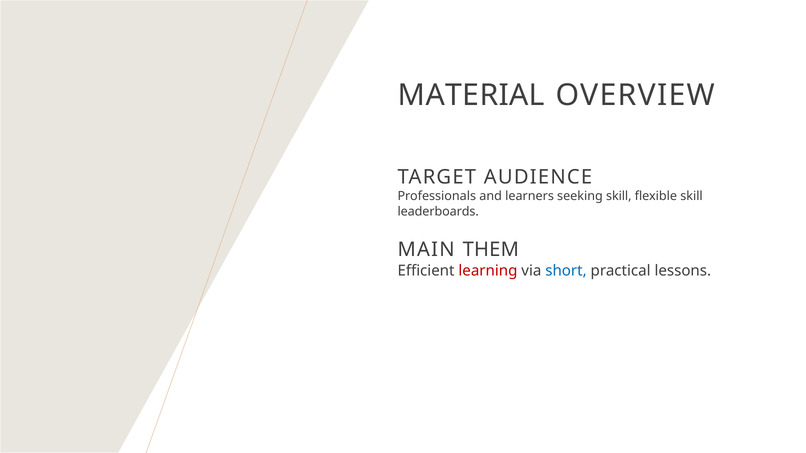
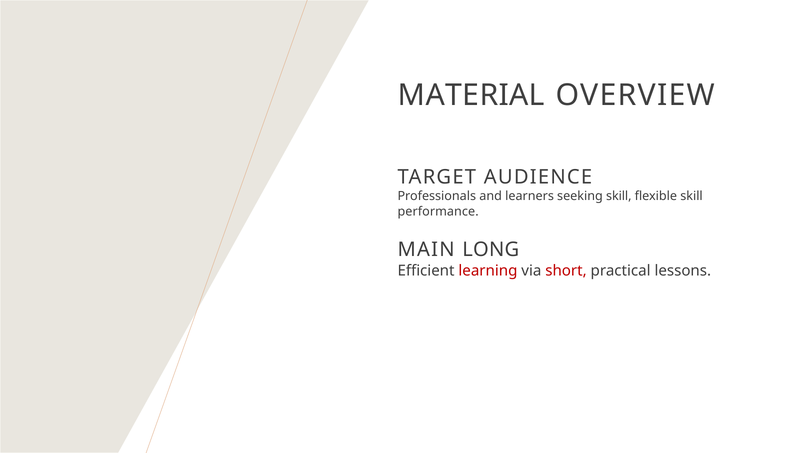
leaderboards: leaderboards -> performance (438, 212)
THEM: THEM -> LONG (491, 250)
short colour: blue -> red (566, 271)
